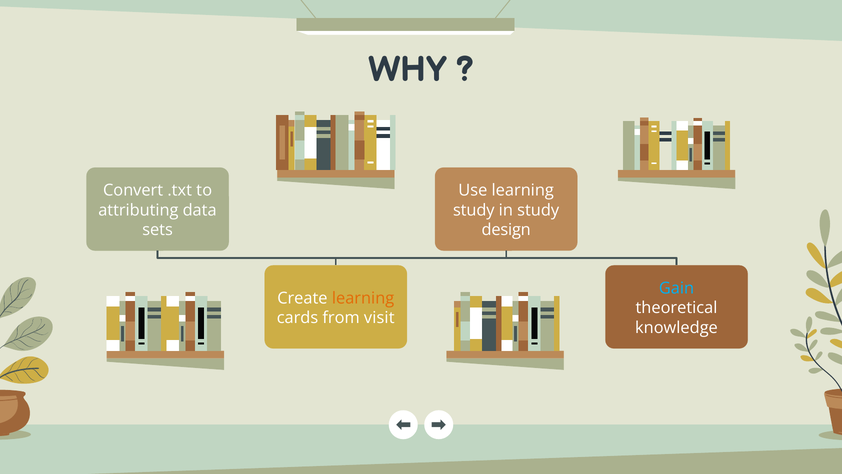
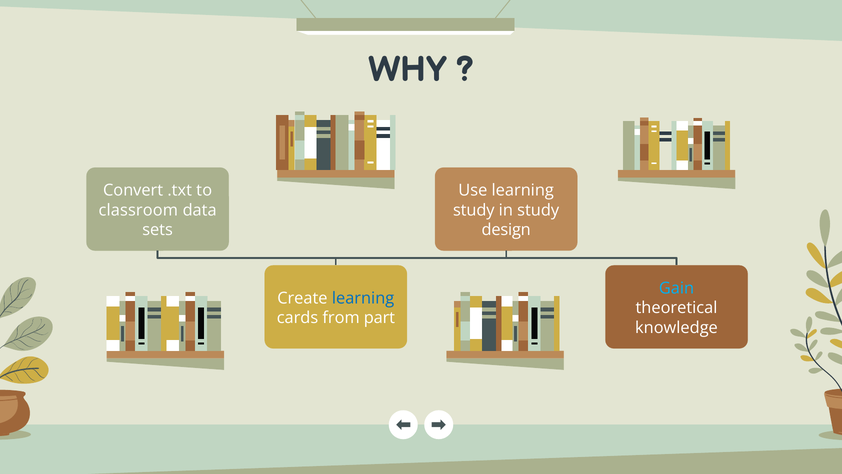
attributing: attributing -> classroom (138, 210)
learning colour: orange -> blue (363, 298)
visit: visit -> part (379, 318)
